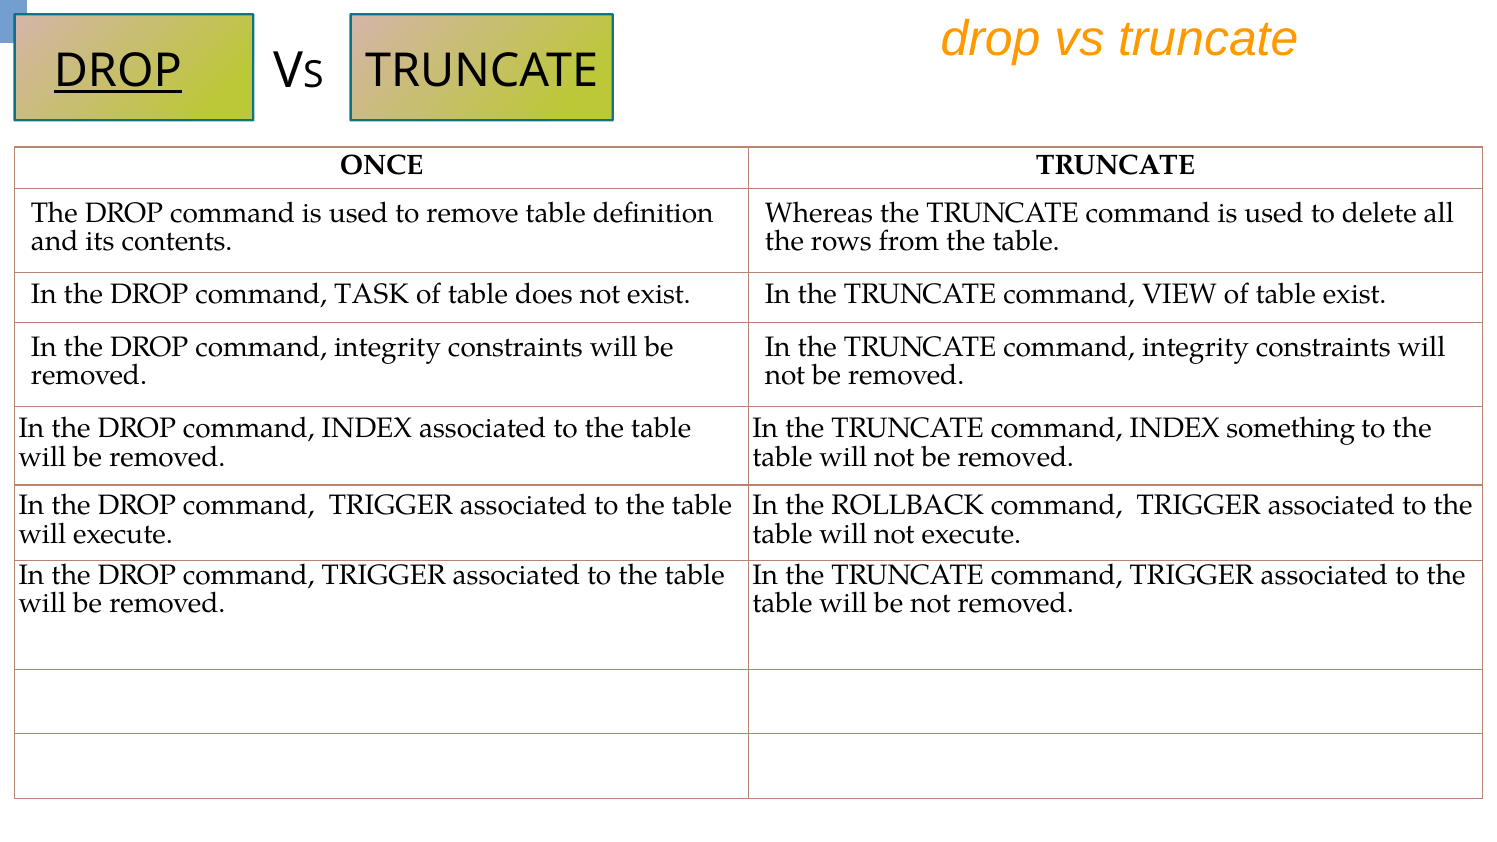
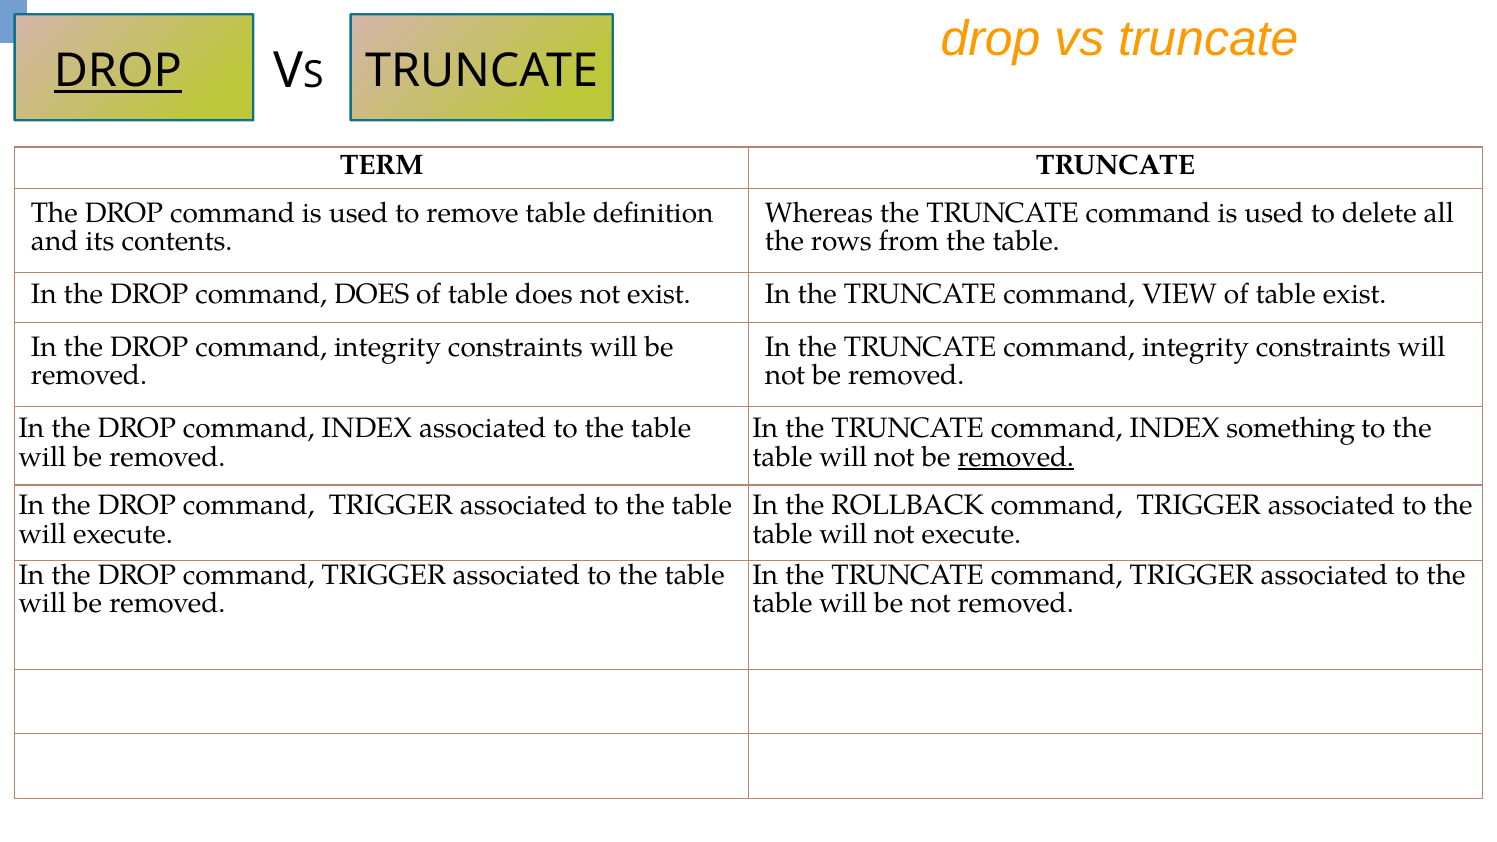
ONCE: ONCE -> TERM (382, 165)
command TASK: TASK -> DOES (372, 294)
removed underline: none -> present (1016, 457)
